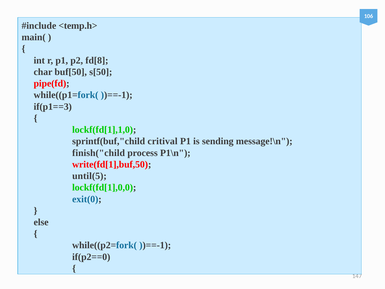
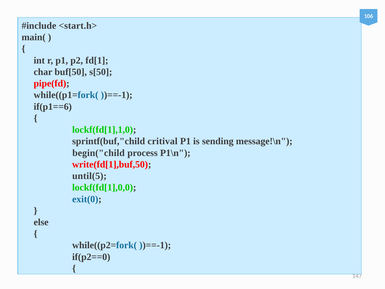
<temp.h>: <temp.h> -> <start.h> (78, 26)
fd[8: fd[8 -> fd[1 (97, 60)
if(p1==3: if(p1==3 -> if(p1==6 (53, 107)
finish("child: finish("child -> begin("child (99, 153)
